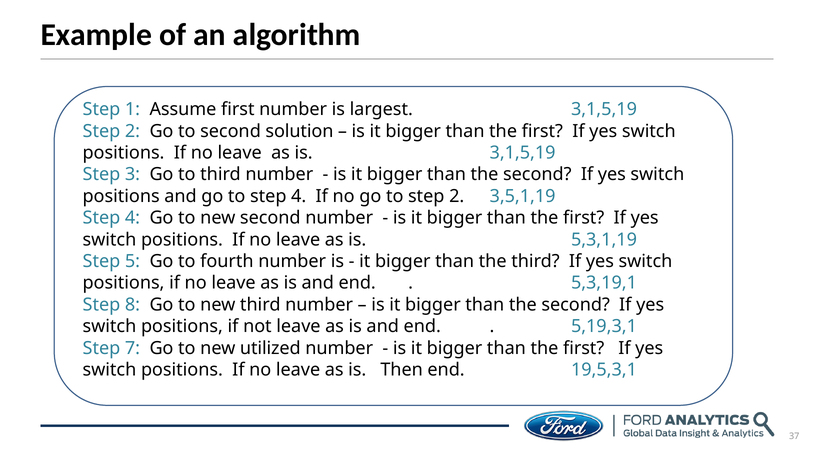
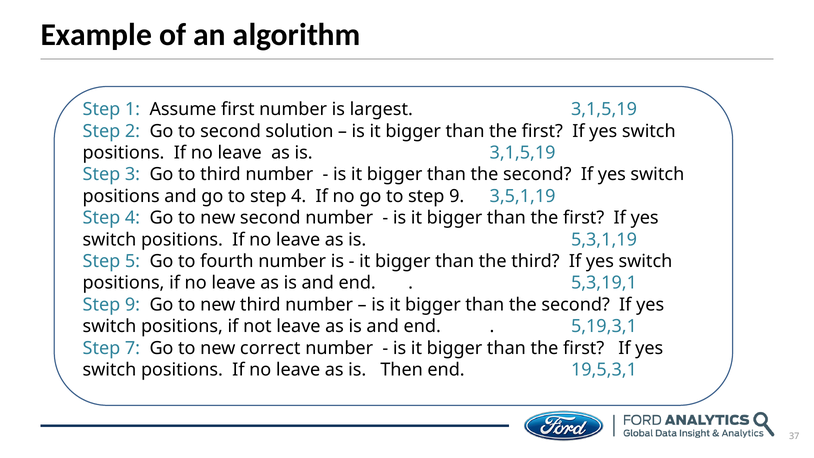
to step 2: 2 -> 9 (457, 196)
8: 8 -> 9 (132, 305)
utilized: utilized -> correct (270, 348)
